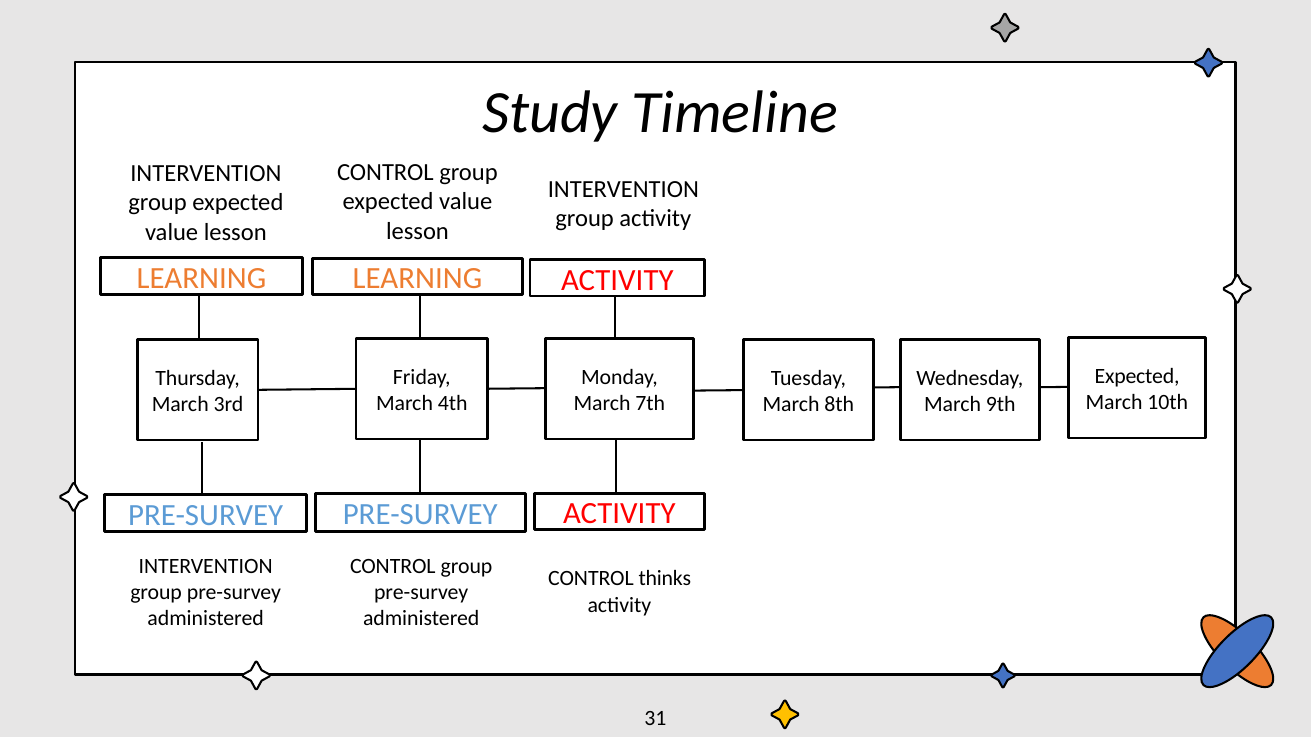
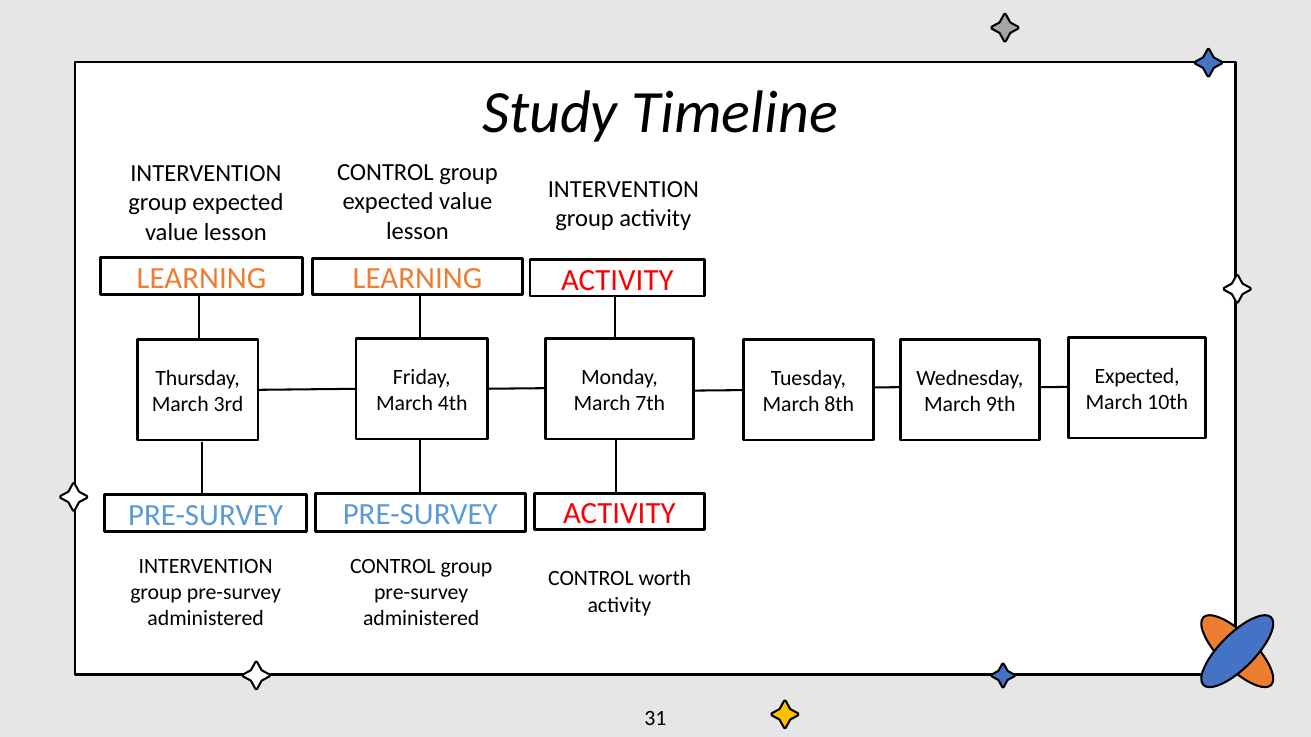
thinks: thinks -> worth (665, 579)
